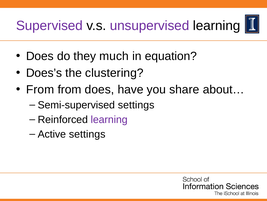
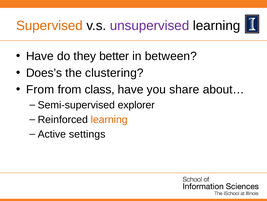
Supervised colour: purple -> orange (49, 26)
Does: Does -> Have (40, 56)
much: much -> better (114, 56)
equation: equation -> between (171, 56)
from does: does -> class (100, 89)
Semi-supervised settings: settings -> explorer (136, 105)
learning colour: purple -> orange (109, 119)
